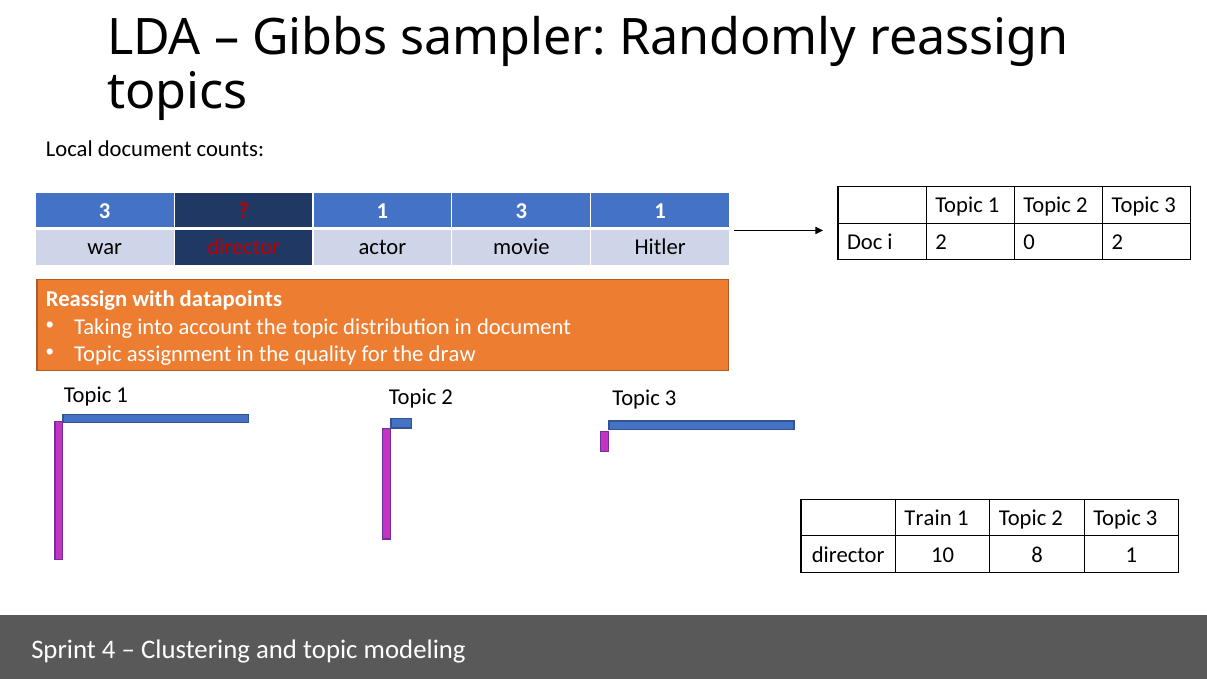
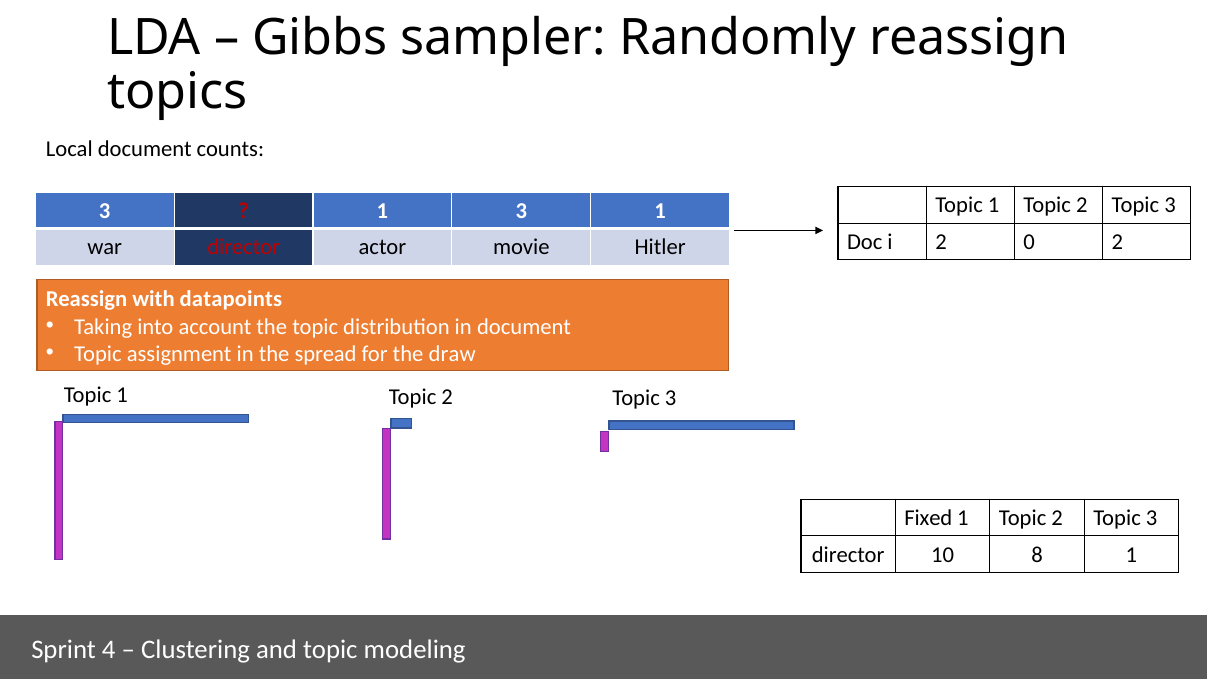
quality: quality -> spread (326, 354)
Train: Train -> Fixed (928, 518)
